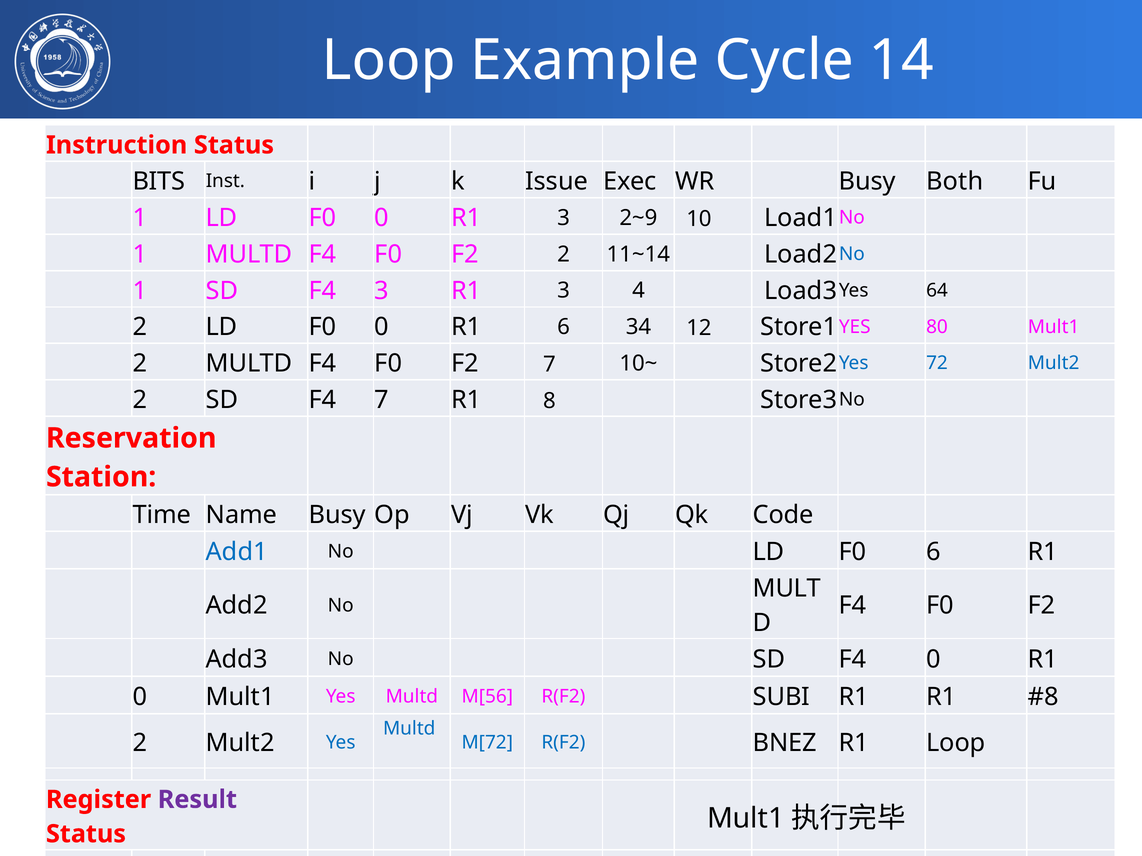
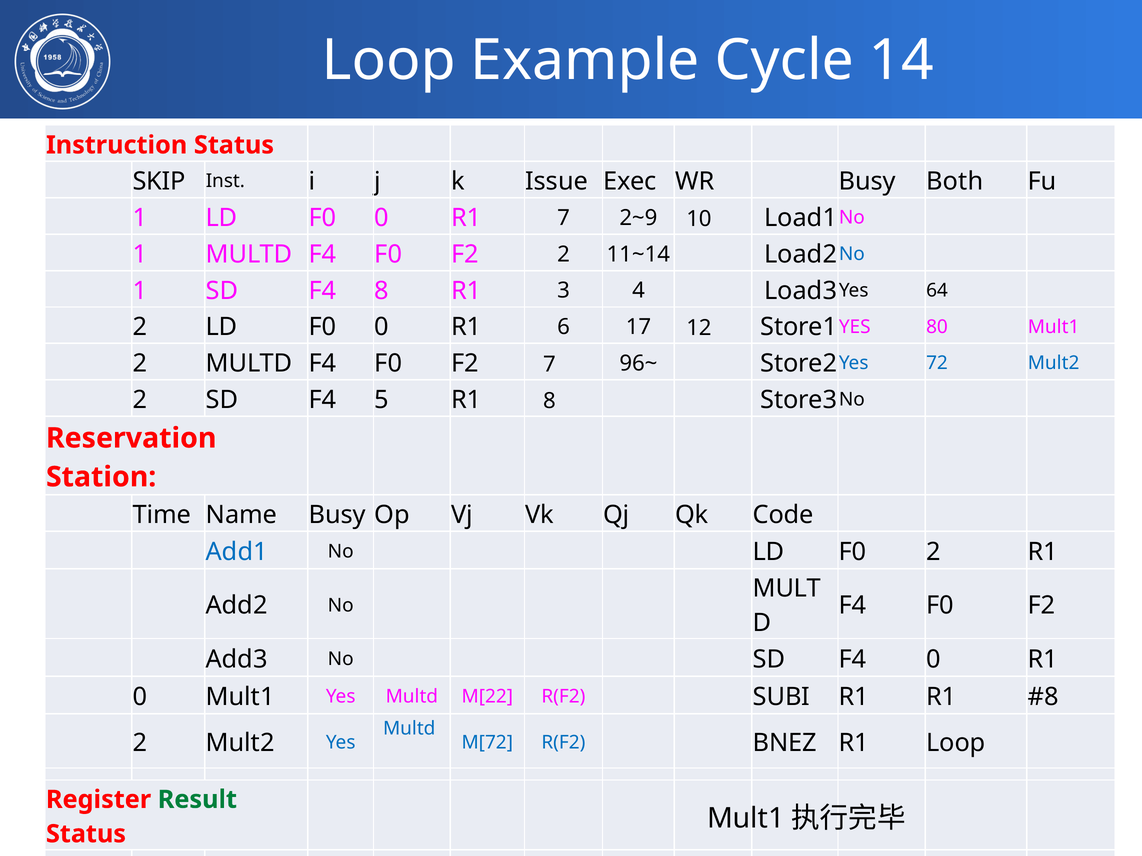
BITS: BITS -> SKIP (159, 182)
0 R1 3: 3 -> 7 (564, 218)
F4 3: 3 -> 8 (382, 291)
34: 34 -> 17 (638, 327)
10~: 10~ -> 96~ (638, 364)
F4 7: 7 -> 5 (382, 400)
F0 6: 6 -> 2 (933, 552)
M[56: M[56 -> M[22 (487, 697)
Result colour: purple -> green (197, 800)
